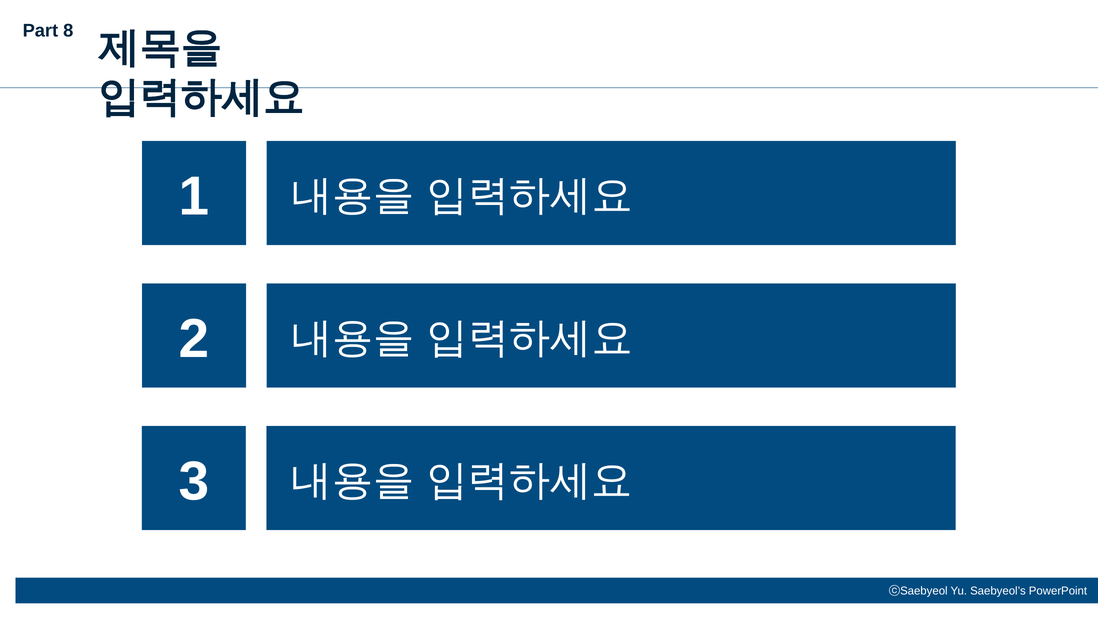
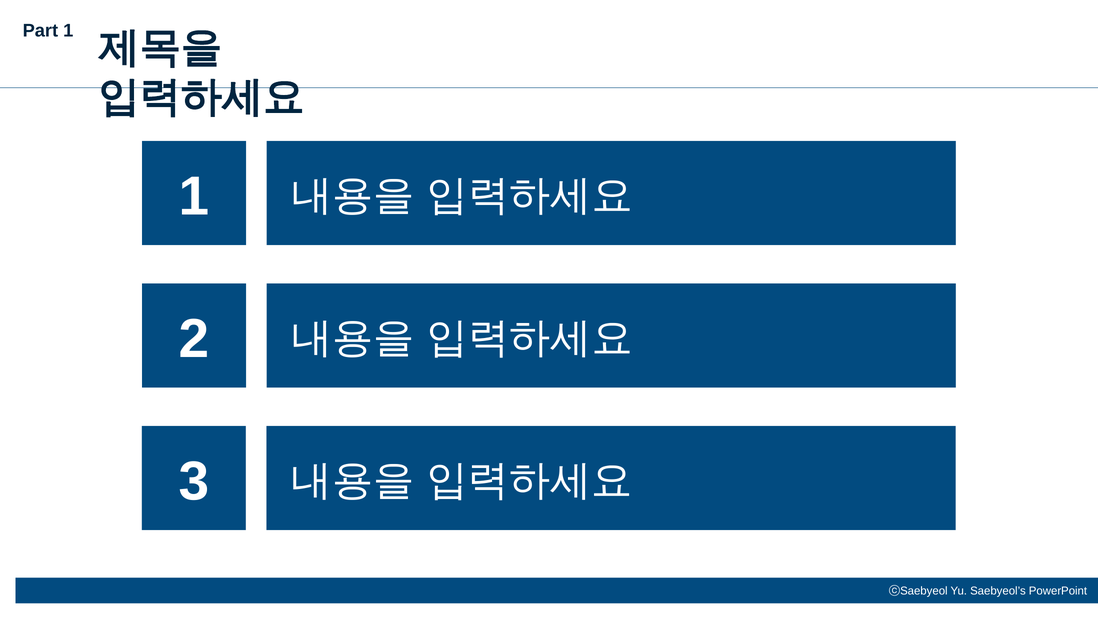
Part 8: 8 -> 1 (68, 31)
